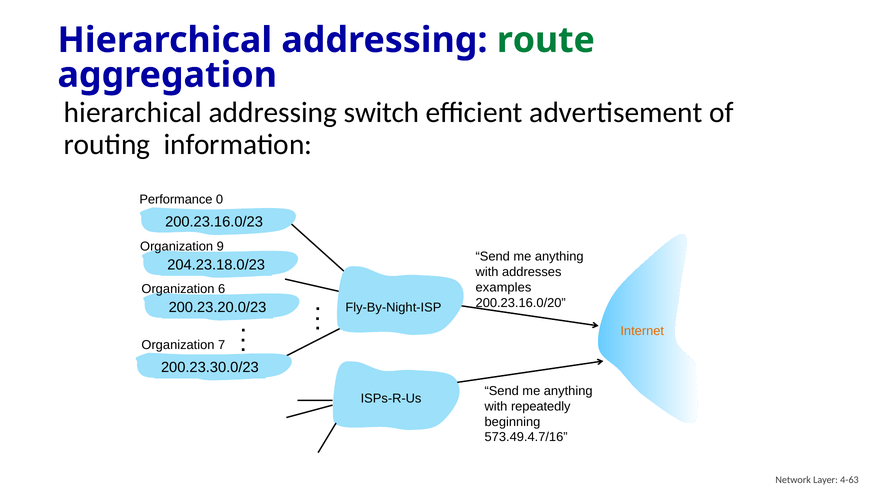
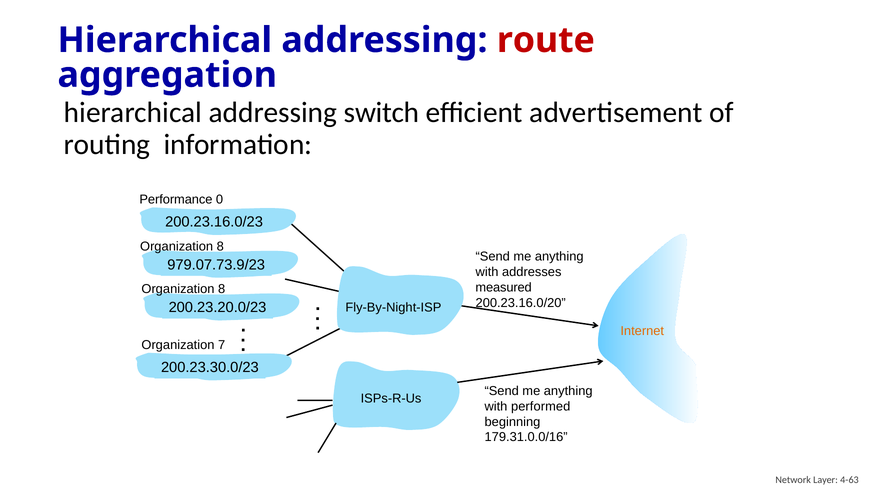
route colour: green -> red (546, 40)
9: 9 -> 8 (220, 246)
204.23.18.0/23: 204.23.18.0/23 -> 979.07.73.9/23 (216, 265)
examples: examples -> measured (504, 288)
6: 6 -> 8 (222, 289)
repeatedly: repeatedly -> performed (541, 406)
573.49.4.7/16: 573.49.4.7/16 -> 179.31.0.0/16 (526, 437)
